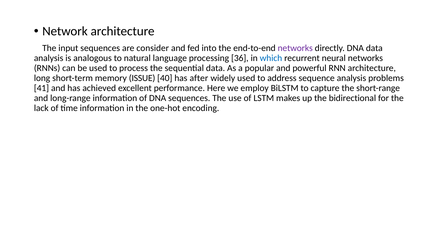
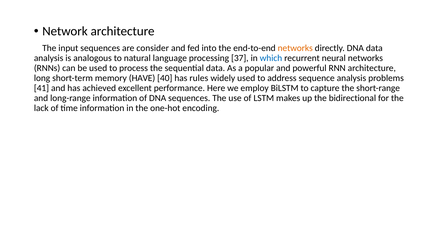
networks colour: purple -> orange (295, 48)
36: 36 -> 37 (240, 58)
ISSUE: ISSUE -> HAVE (142, 78)
after: after -> rules (199, 78)
